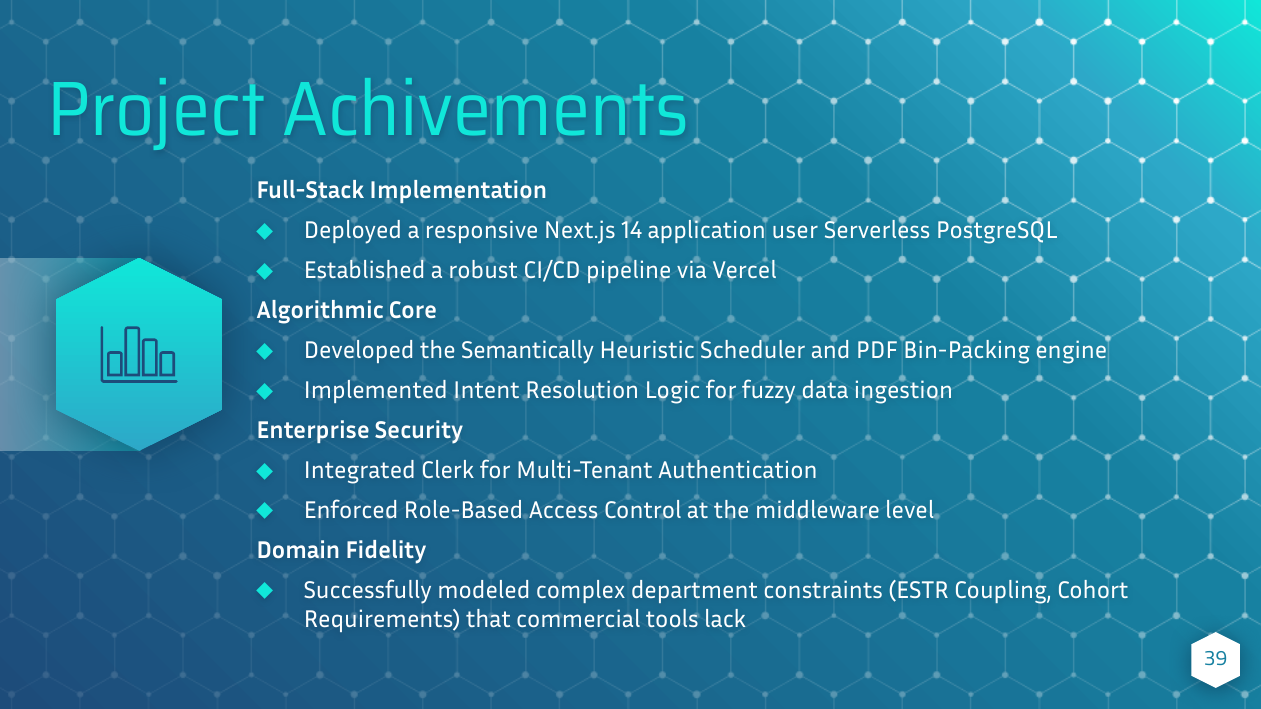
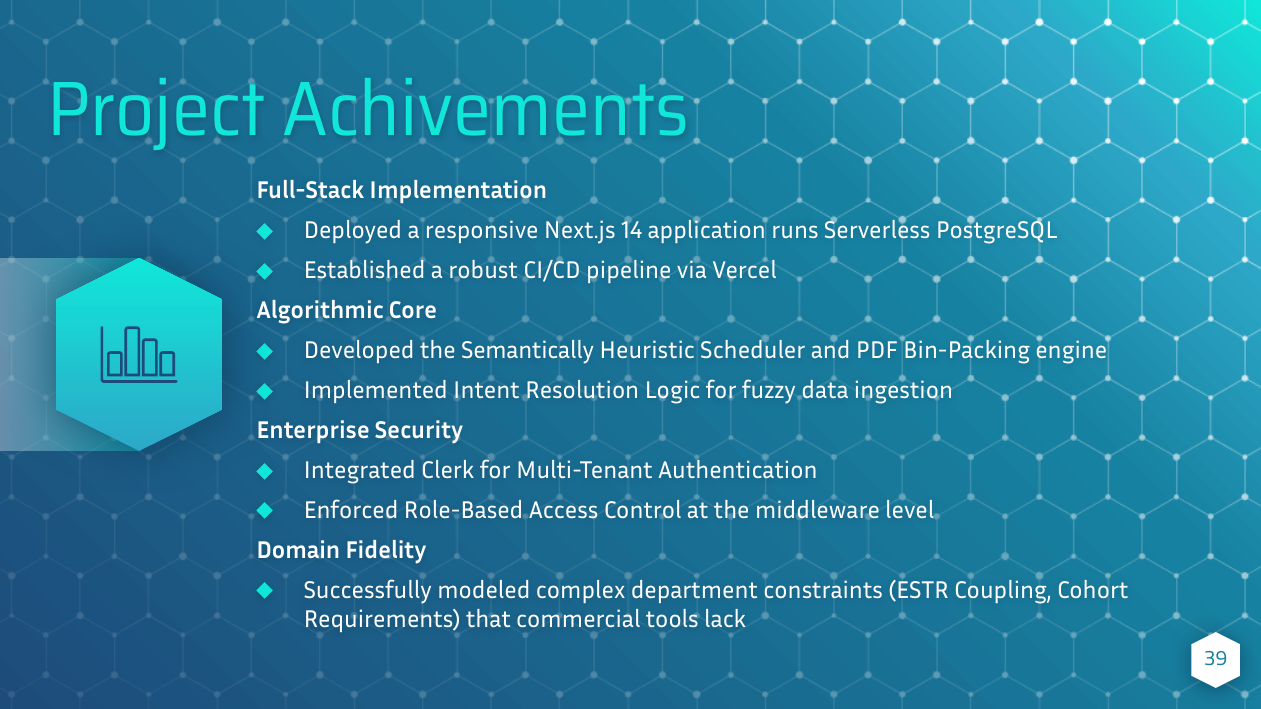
user: user -> runs (795, 231)
